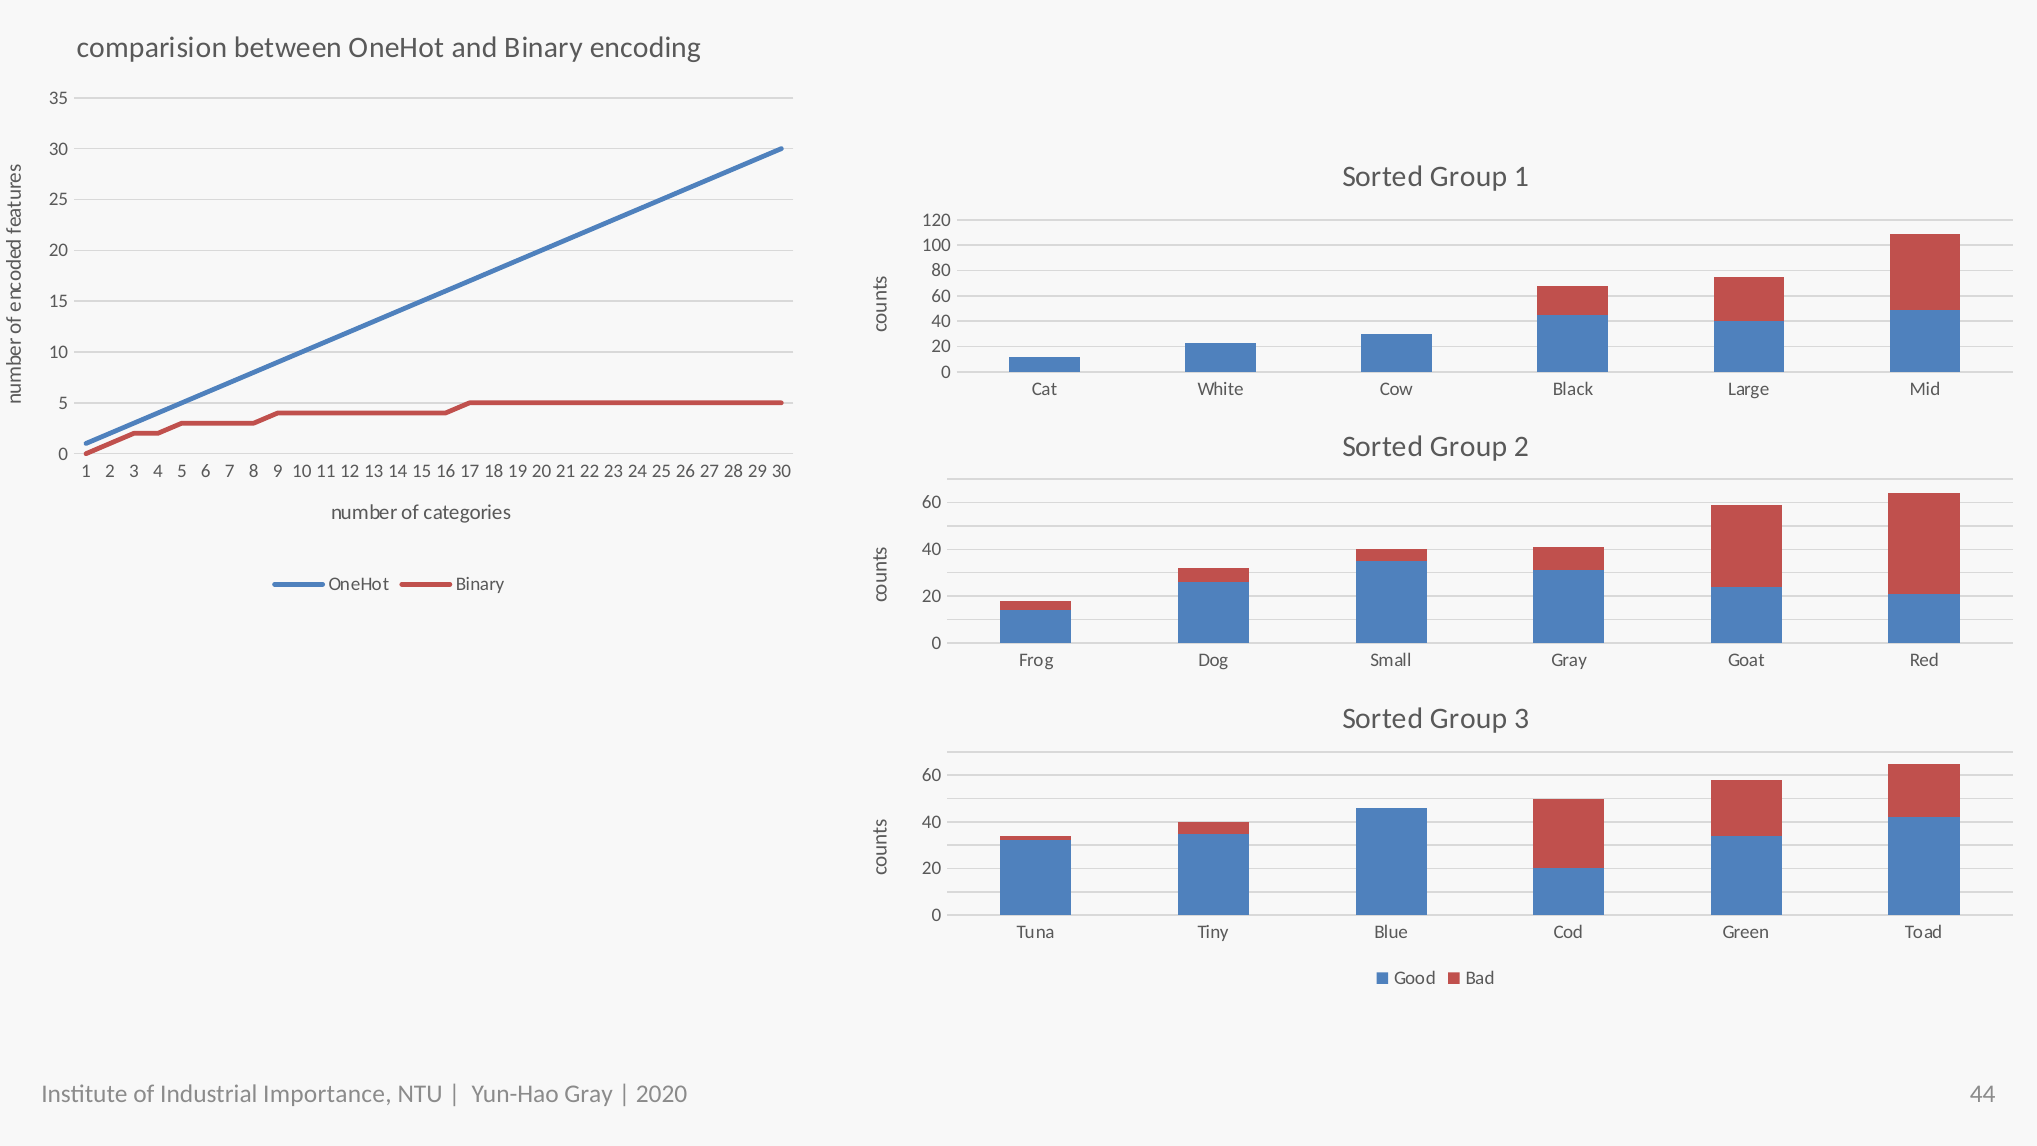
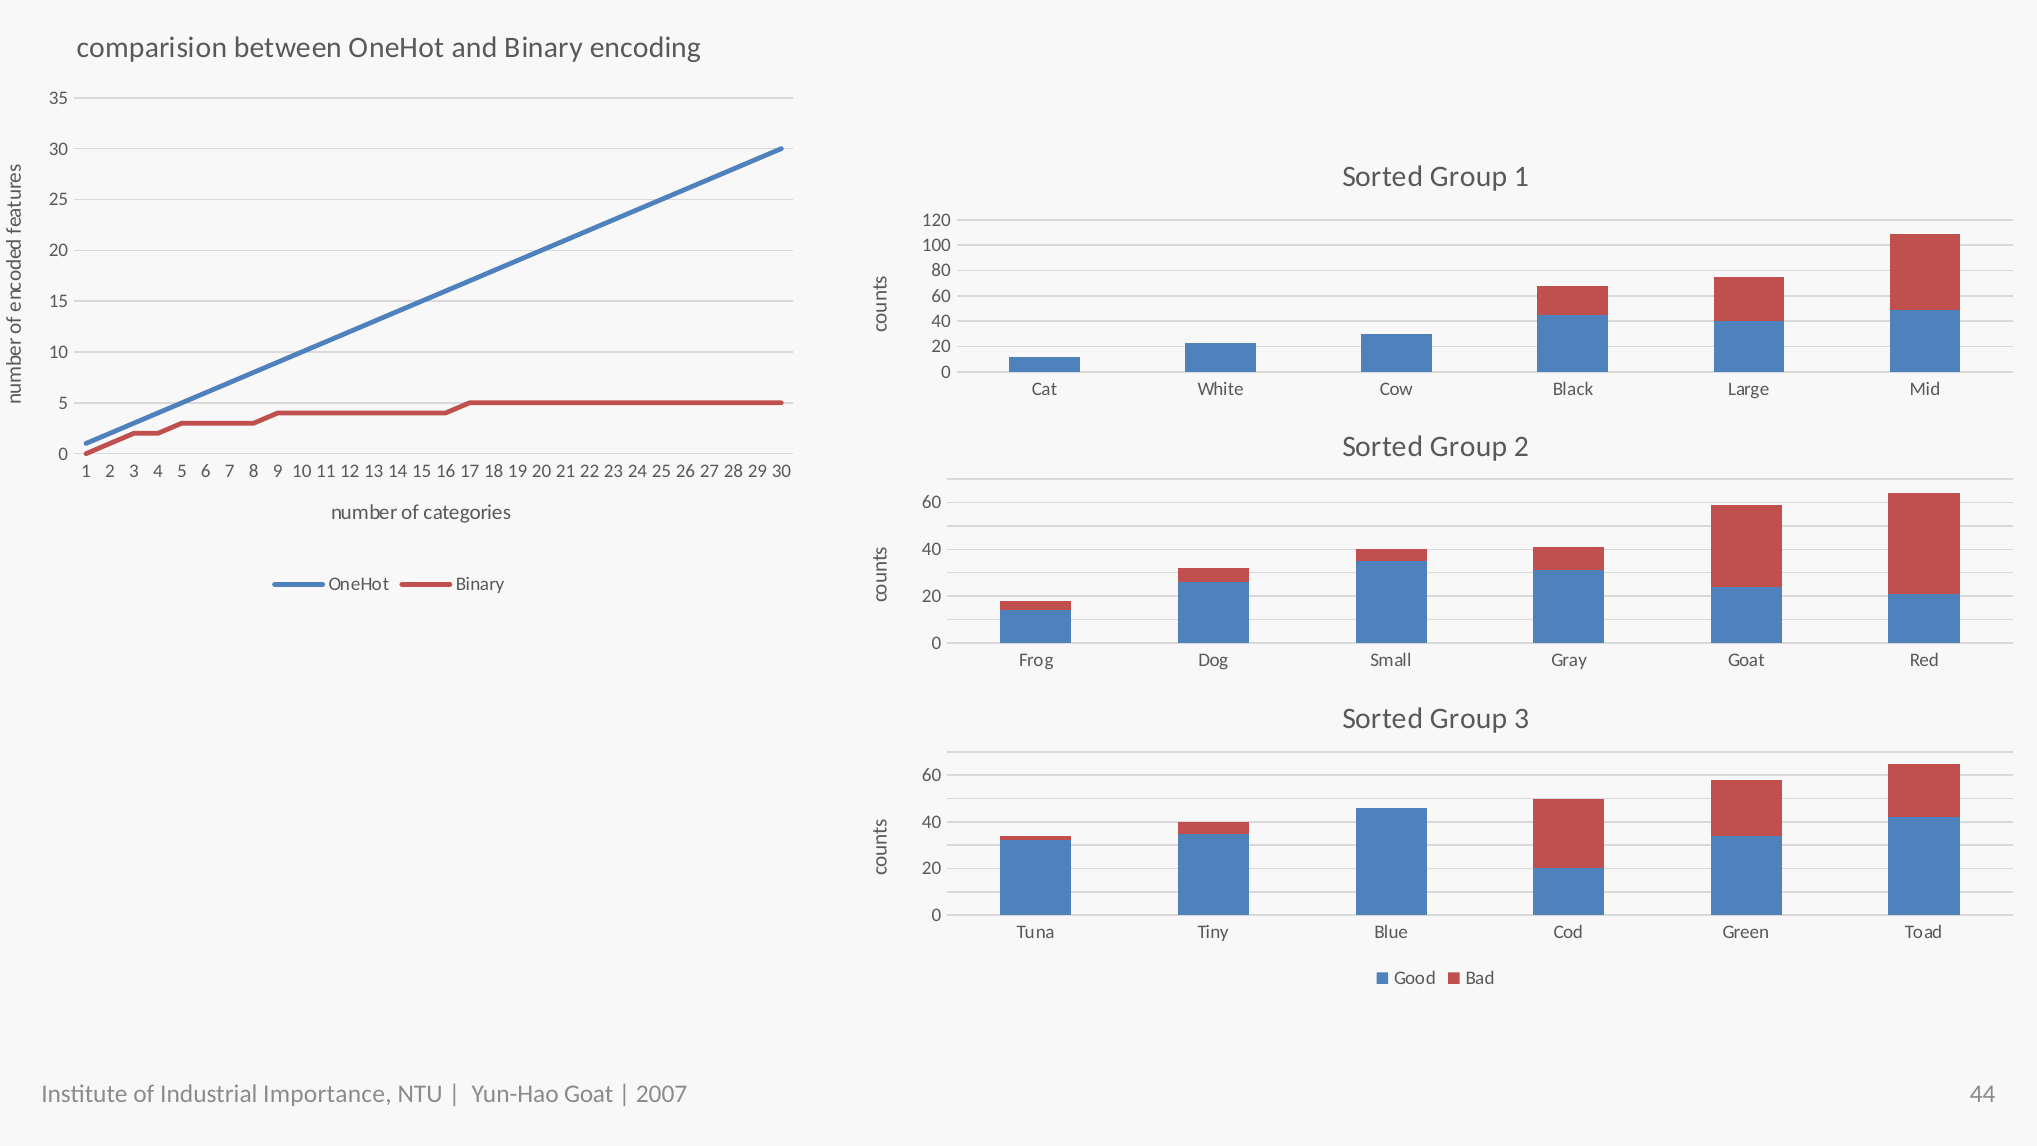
Yun-Hao Gray: Gray -> Goat (589, 1094)
2020: 2020 -> 2007 (662, 1094)
